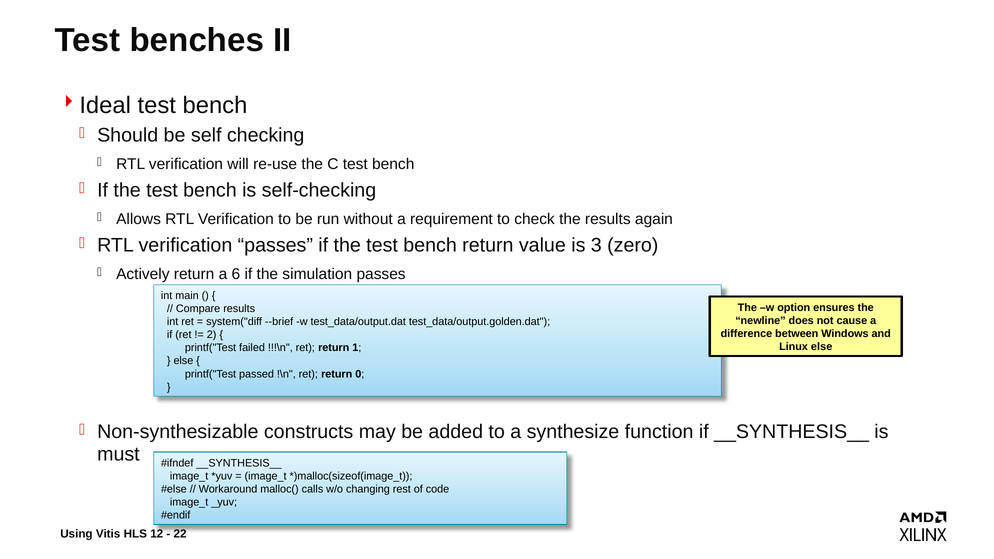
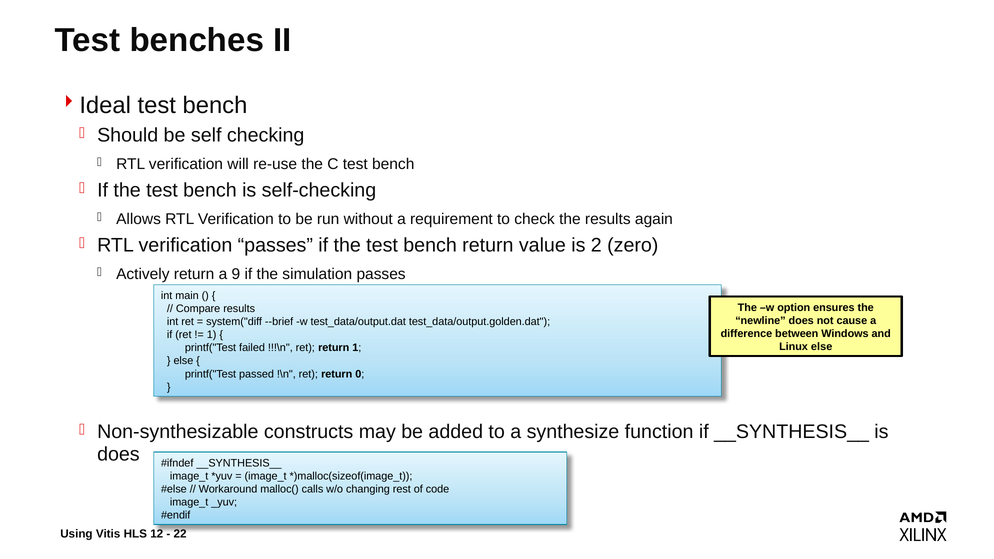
3: 3 -> 2 (596, 245)
6: 6 -> 9 (236, 274)
2: 2 -> 1 (212, 335)
must: must -> does (118, 454)
